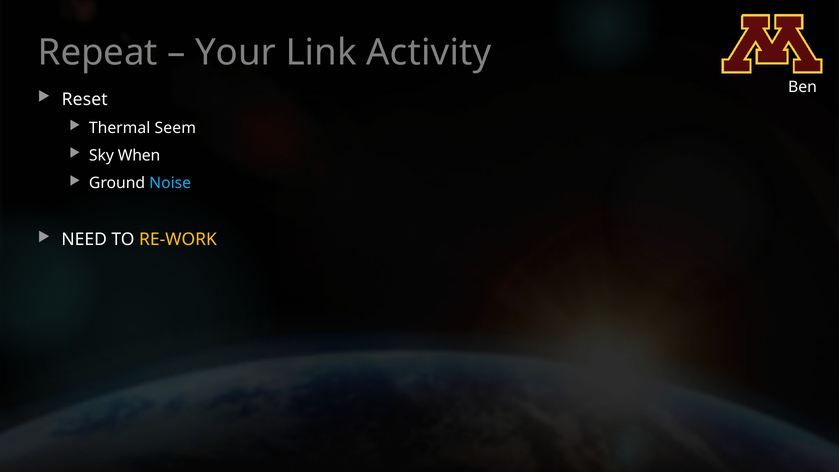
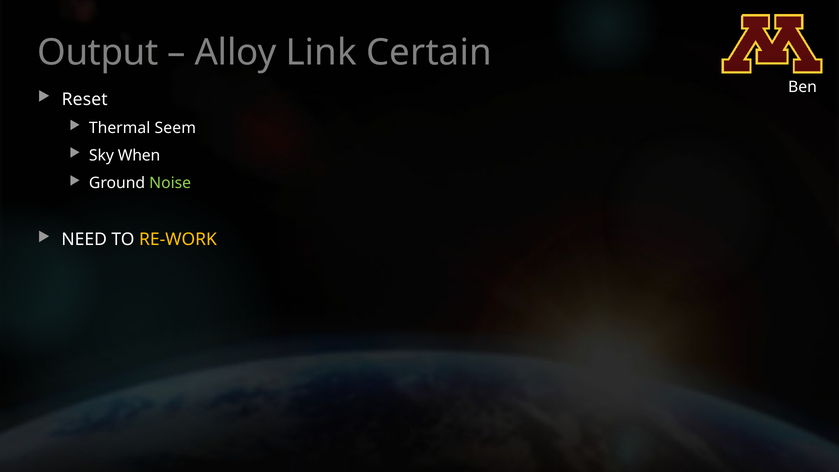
Repeat: Repeat -> Output (98, 53)
Your: Your -> Alloy (236, 53)
Activity: Activity -> Certain (429, 53)
Noise colour: light blue -> light green (170, 183)
